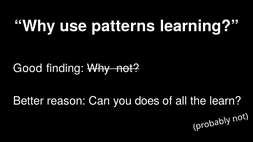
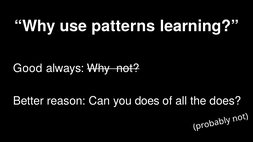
finding: finding -> always (65, 68)
the learn: learn -> does (225, 101)
